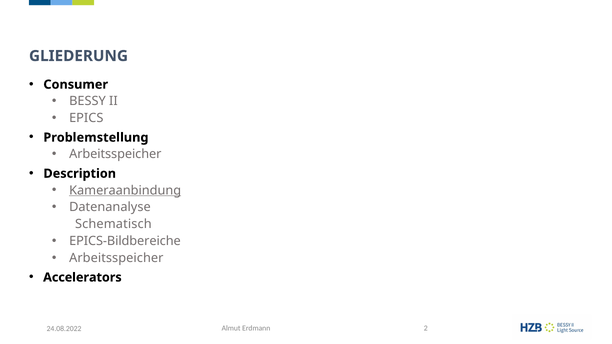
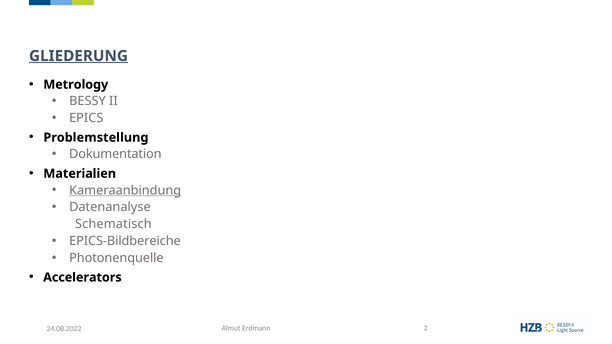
GLIEDERUNG underline: none -> present (78, 56)
Consumer: Consumer -> Metrology (76, 85)
Arbeitsspeicher: Arbeitsspeicher -> Dokumentation (115, 154)
Description: Description -> Materialien (80, 174)
Arbeitsspeicher: Arbeitsspeicher -> Photonenquelle (116, 258)
